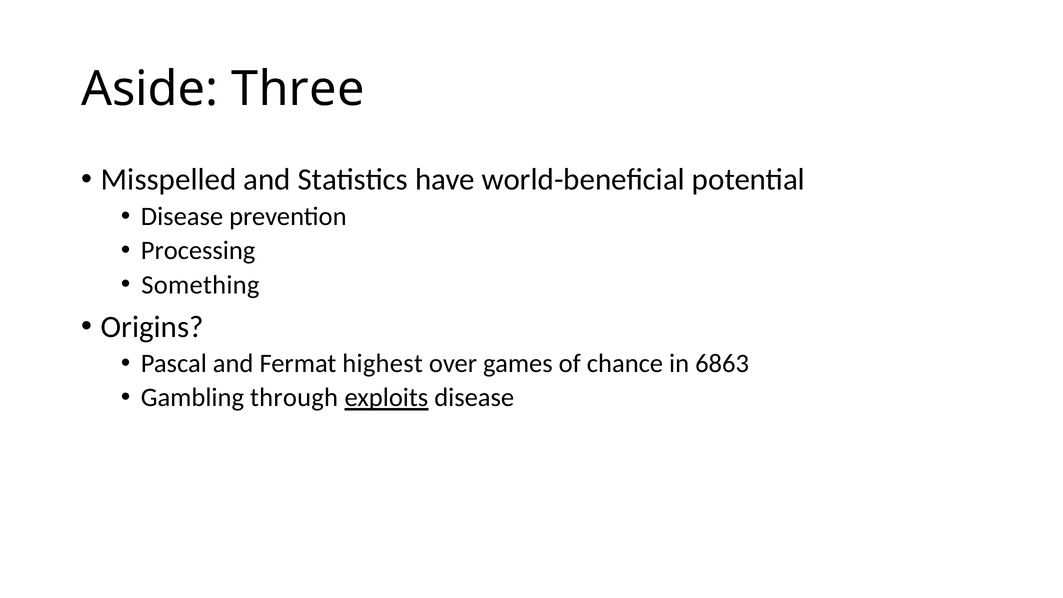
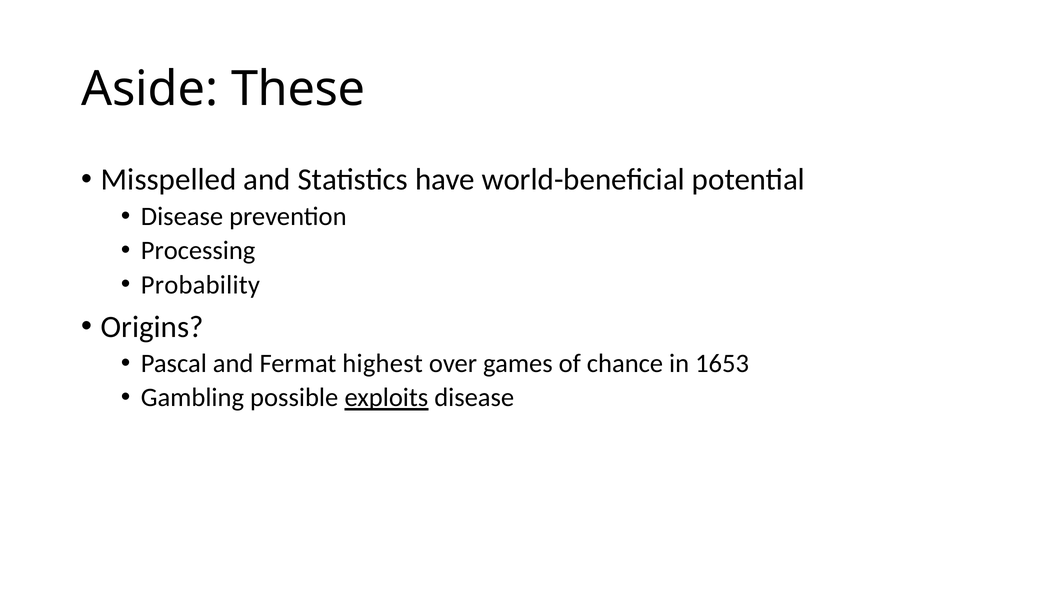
Three: Three -> These (298, 89)
Something: Something -> Probability (200, 285)
6863: 6863 -> 1653 (722, 363)
through: through -> possible (294, 398)
